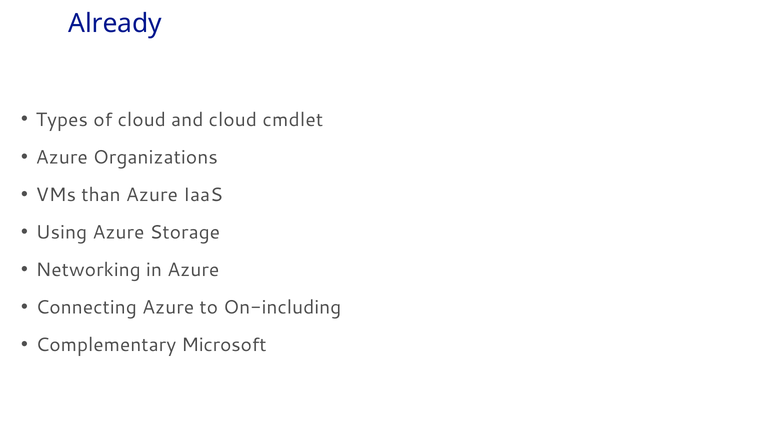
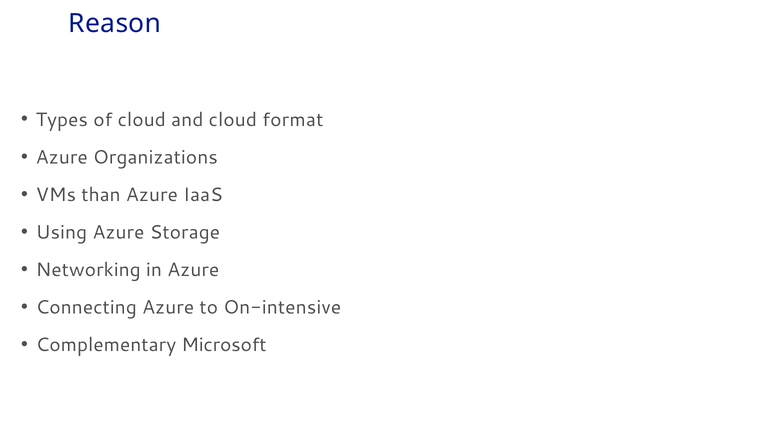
Already: Already -> Reason (115, 24)
cmdlet: cmdlet -> format (293, 120)
On-including: On-including -> On-intensive (282, 308)
